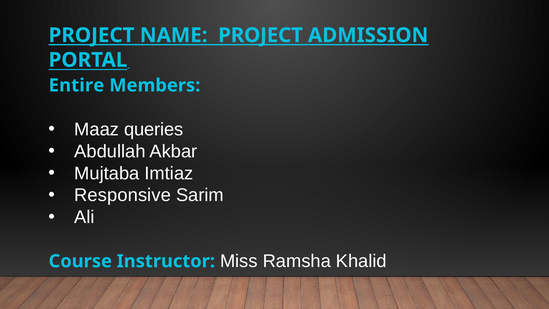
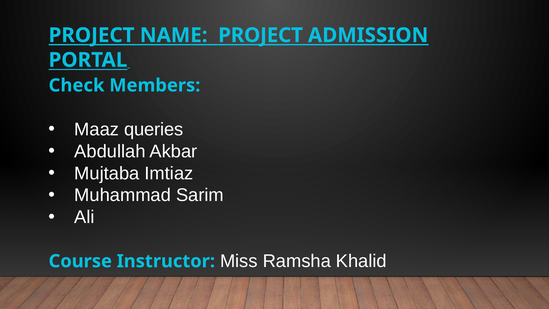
Entire: Entire -> Check (76, 85)
Responsive: Responsive -> Muhammad (123, 195)
